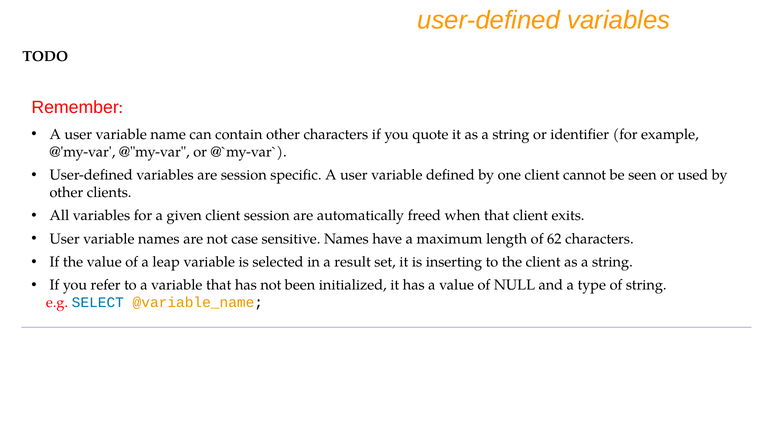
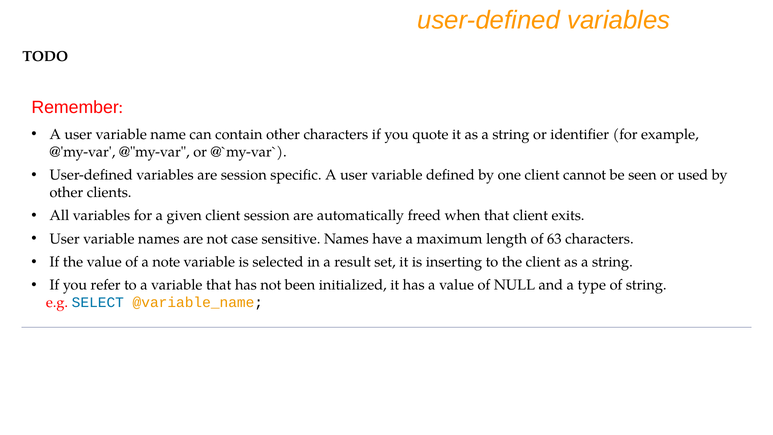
62: 62 -> 63 (554, 239)
leap: leap -> note (166, 262)
